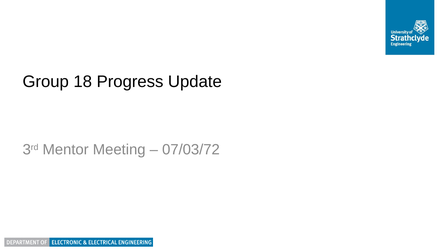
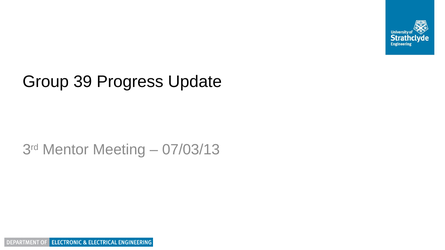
18: 18 -> 39 (83, 82)
07/03/72: 07/03/72 -> 07/03/13 (191, 150)
